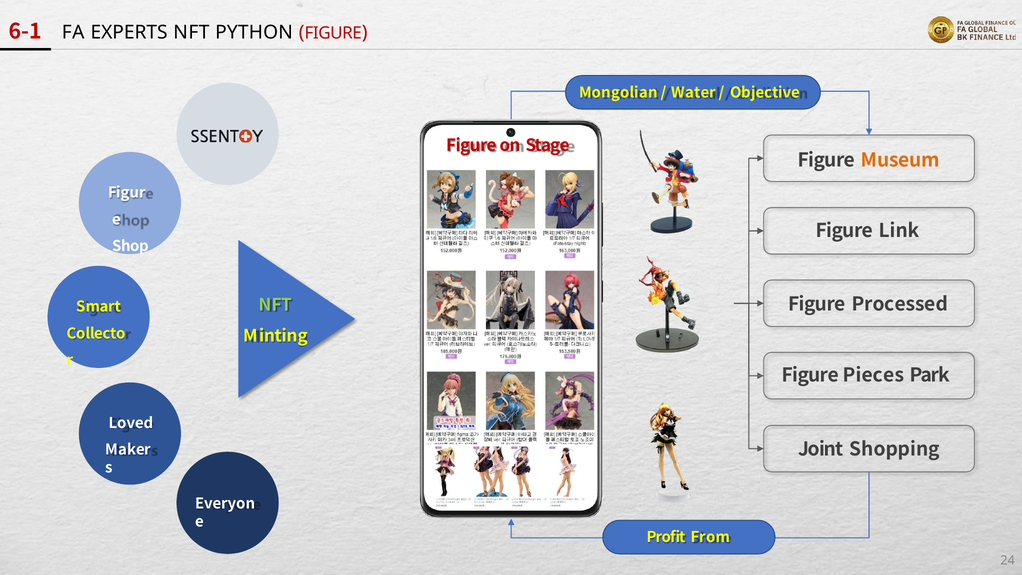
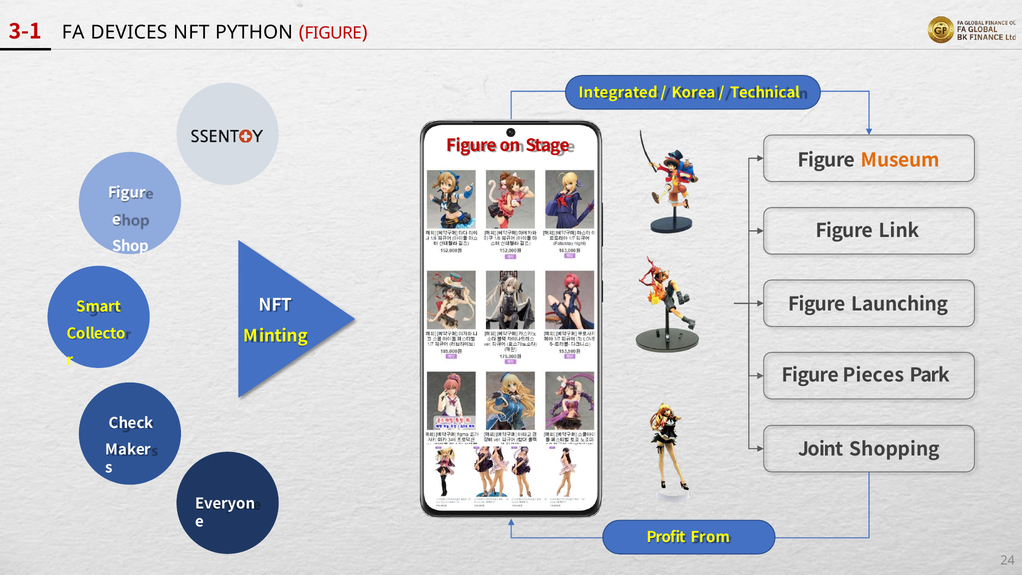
6-1: 6-1 -> 3-1 (25, 32)
EXPERTS: EXPERTS -> DEVICES (129, 33)
Mongolian: Mongolian -> Integrated (618, 93)
Water: Water -> Korea (694, 93)
Objective: Objective -> Technical (765, 93)
Processed: Processed -> Launching (900, 304)
NFT colour: light green -> white (275, 305)
Loved: Loved -> Check (131, 423)
